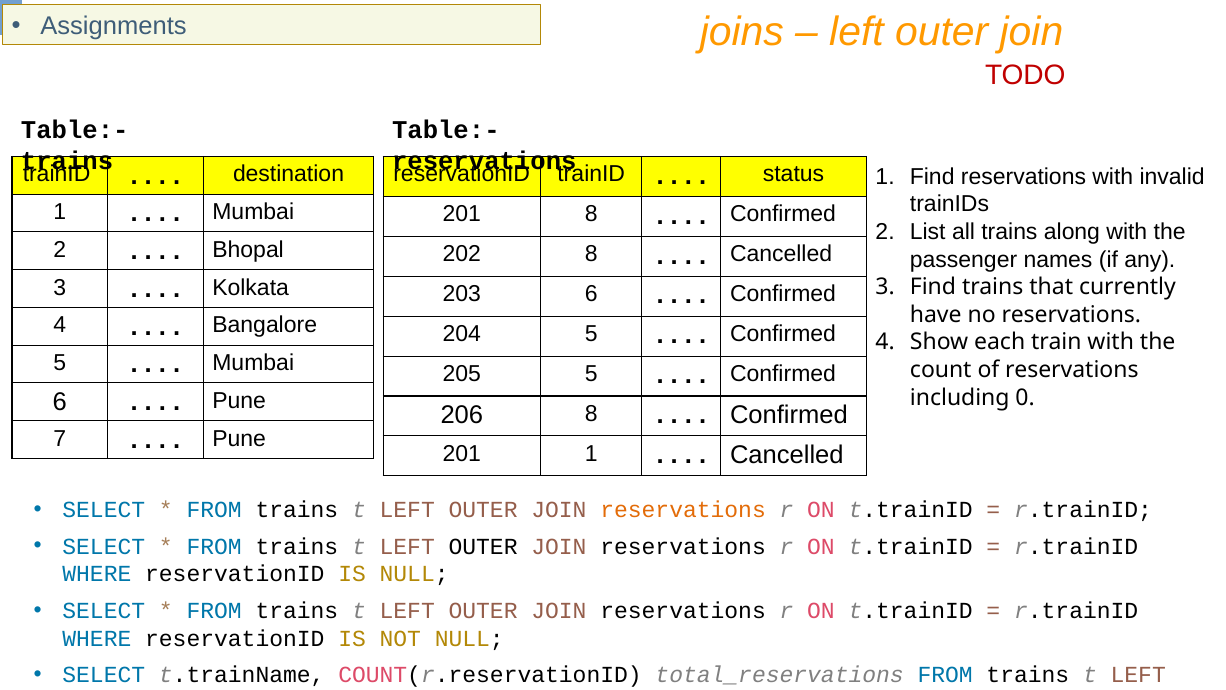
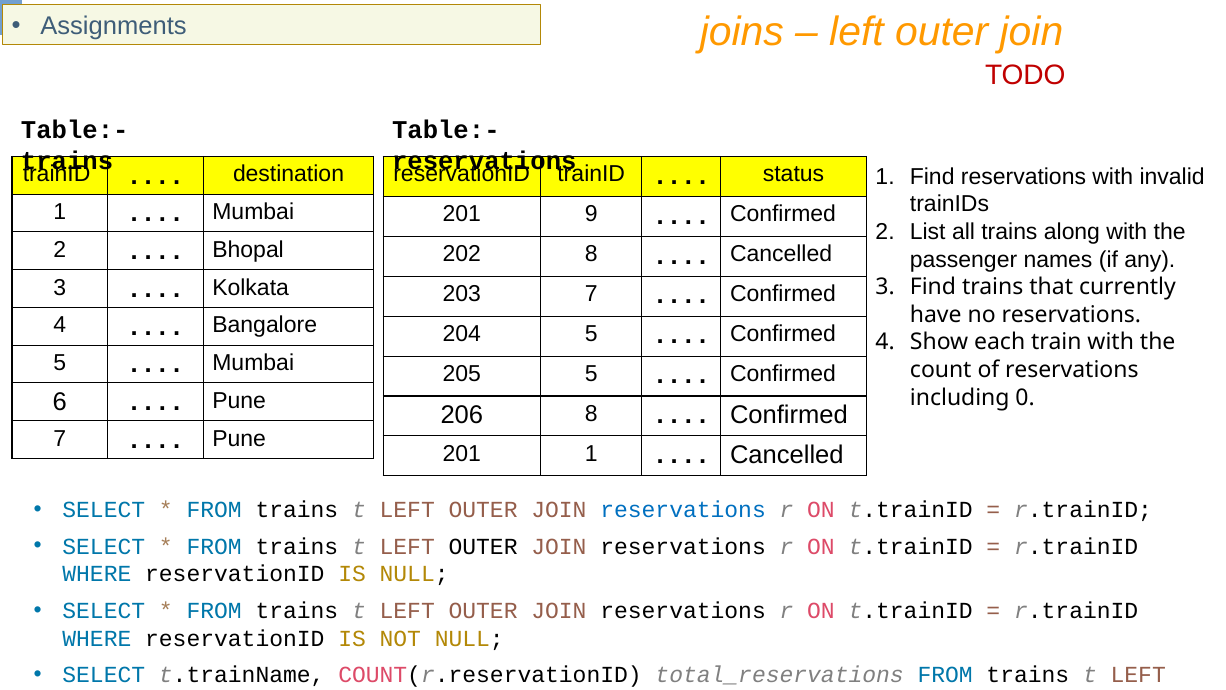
201 8: 8 -> 9 (591, 214)
203 6: 6 -> 7 (591, 294)
reservations colour: orange -> blue (683, 510)
